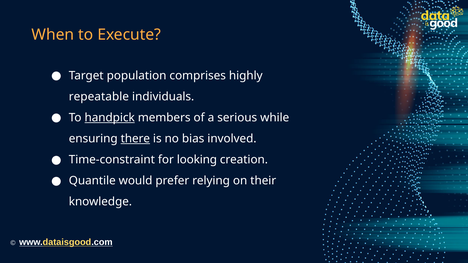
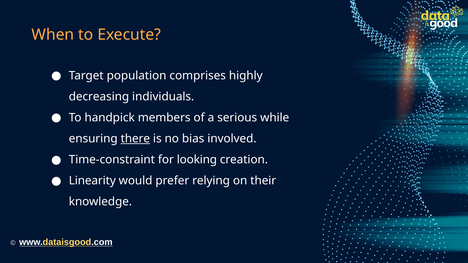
repeatable: repeatable -> decreasing (99, 97)
handpick underline: present -> none (110, 118)
Quantile: Quantile -> Linearity (92, 181)
